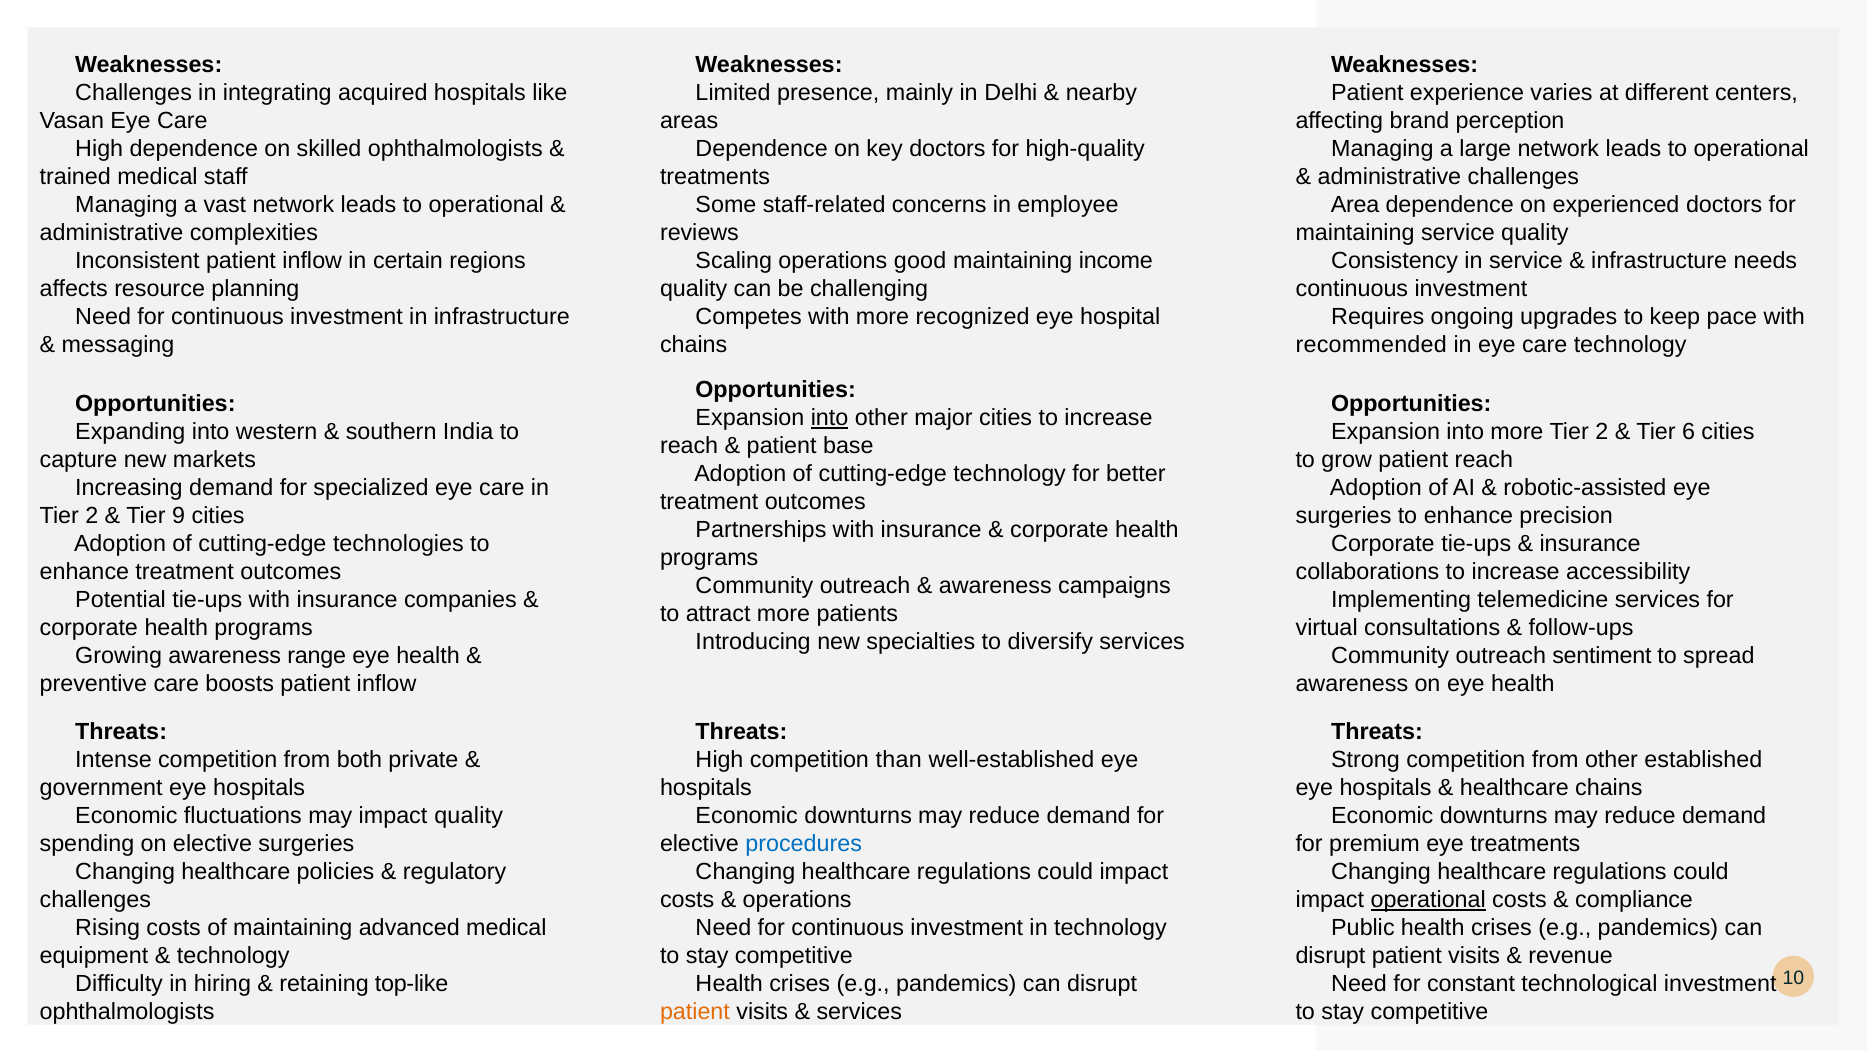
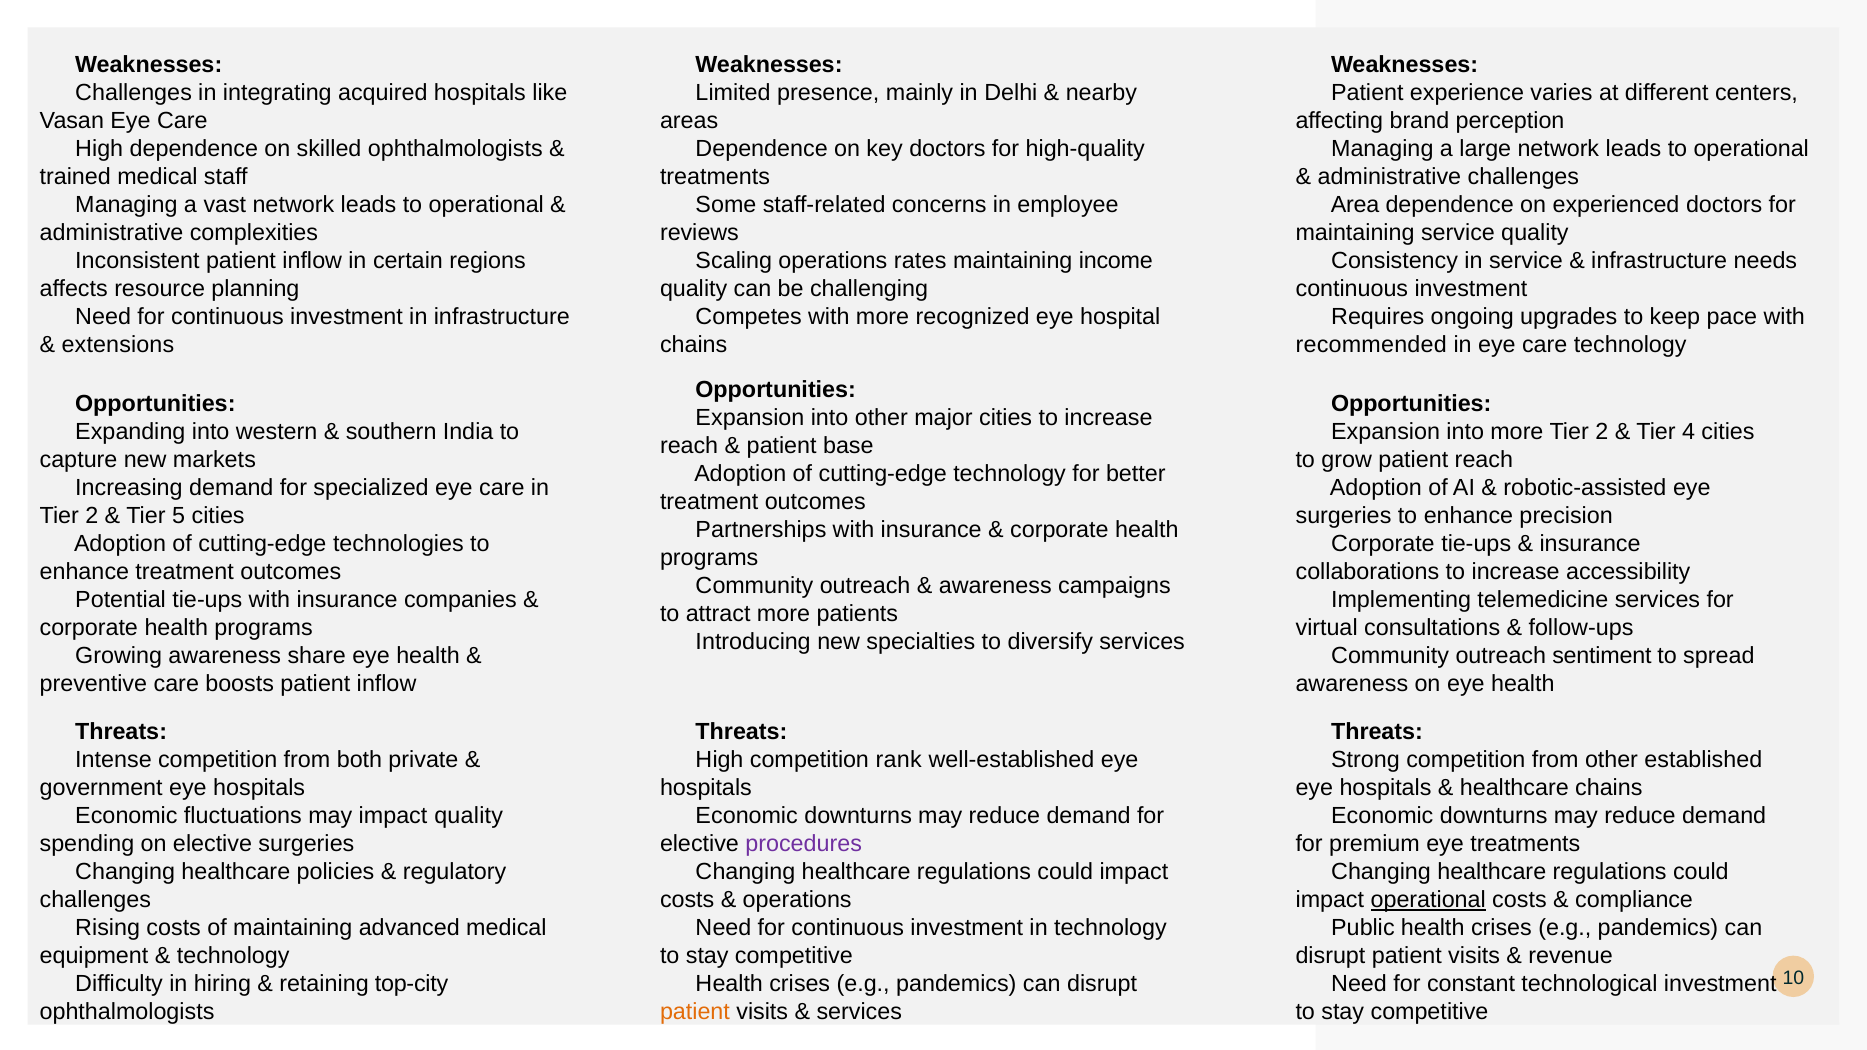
good: good -> rates (920, 261)
messaging: messaging -> extensions (118, 345)
into underline: present -> none (830, 418)
6: 6 -> 4 (1689, 432)
9: 9 -> 5 (179, 516)
range: range -> share (317, 656)
than: than -> rank (899, 760)
procedures colour: blue -> purple (804, 844)
top-like: top-like -> top-city (412, 984)
